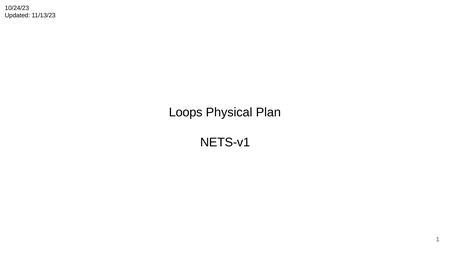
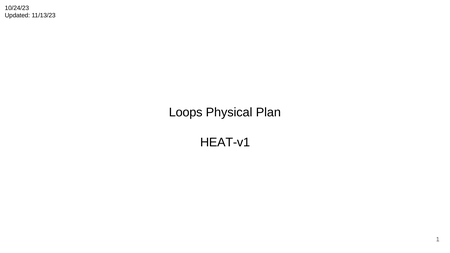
NETS-v1: NETS-v1 -> HEAT-v1 (225, 142)
